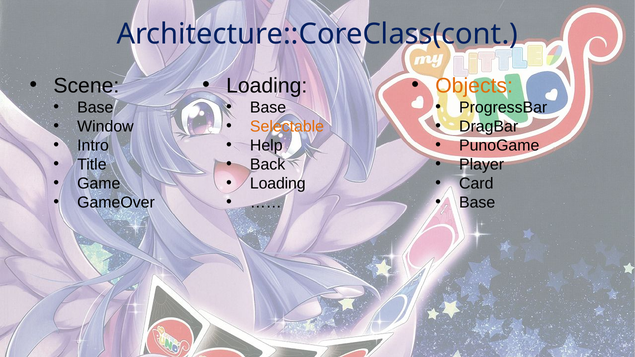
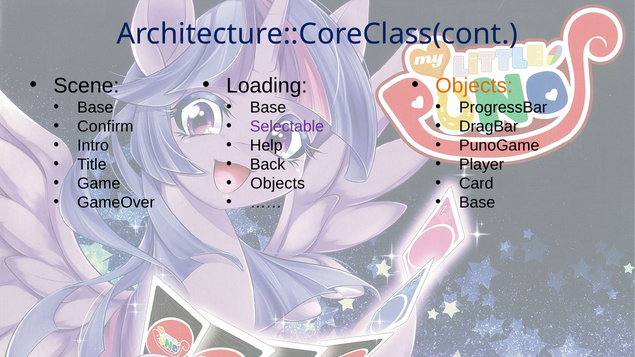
Window: Window -> Confirm (105, 126)
Selectable colour: orange -> purple (287, 126)
Loading: Loading -> Objects (278, 184)
